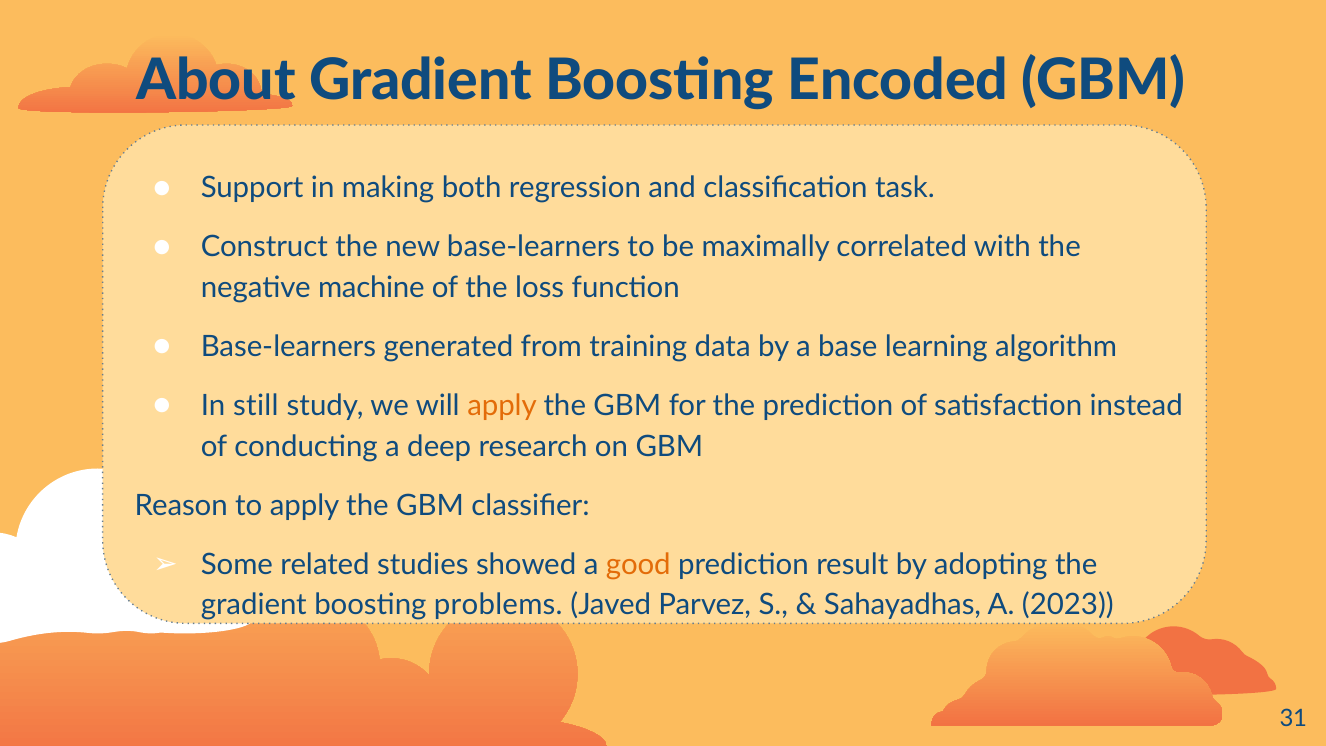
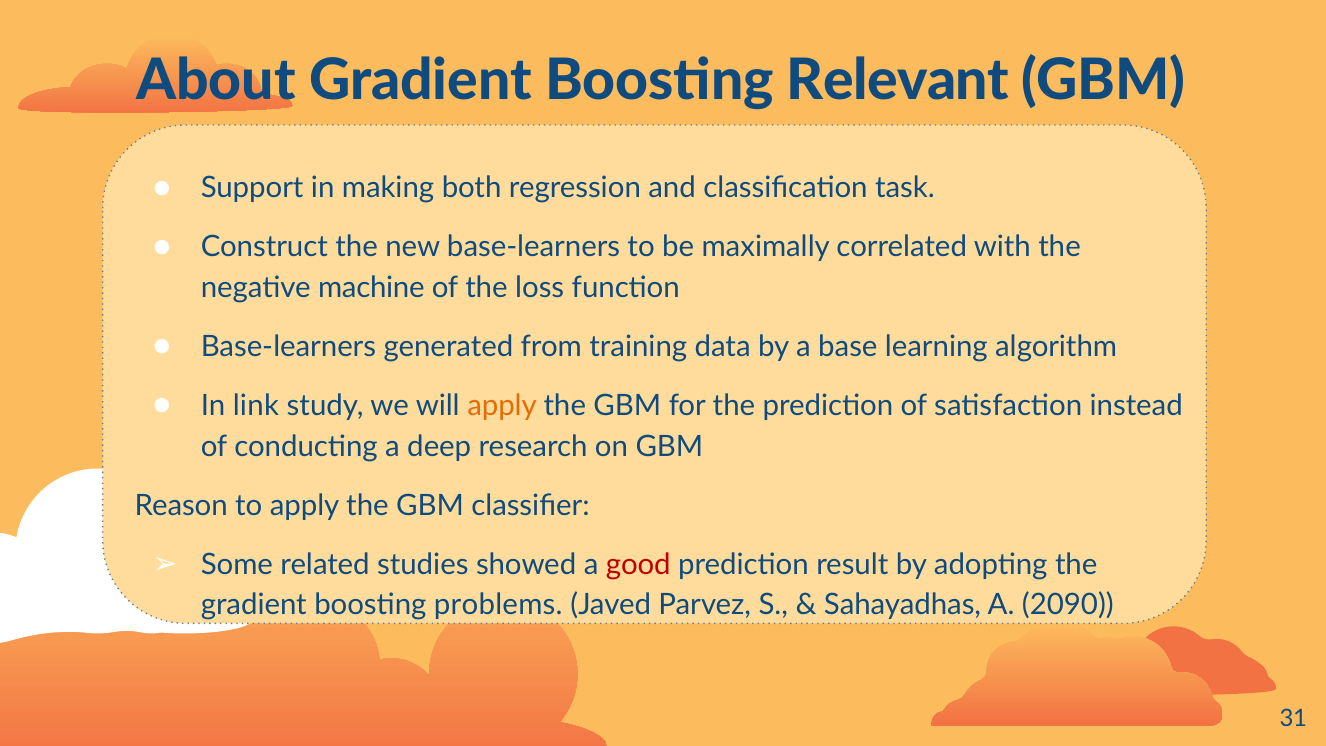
Encoded: Encoded -> Relevant (898, 81)
still: still -> link (256, 406)
good colour: orange -> red (638, 564)
2023: 2023 -> 2090 (1068, 605)
